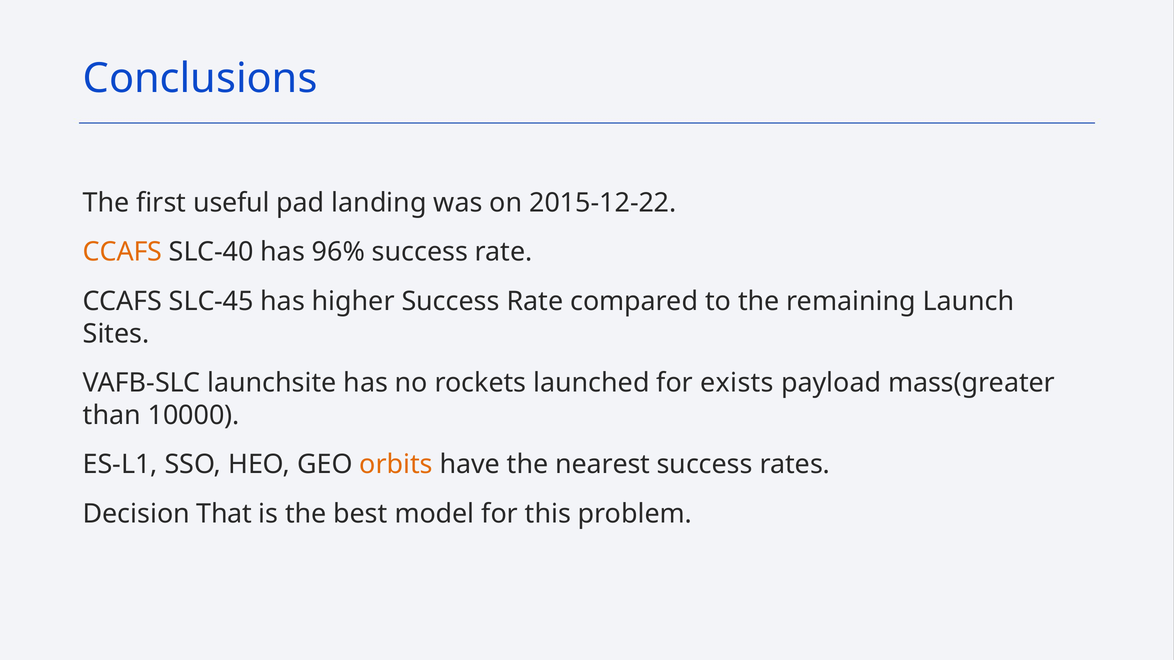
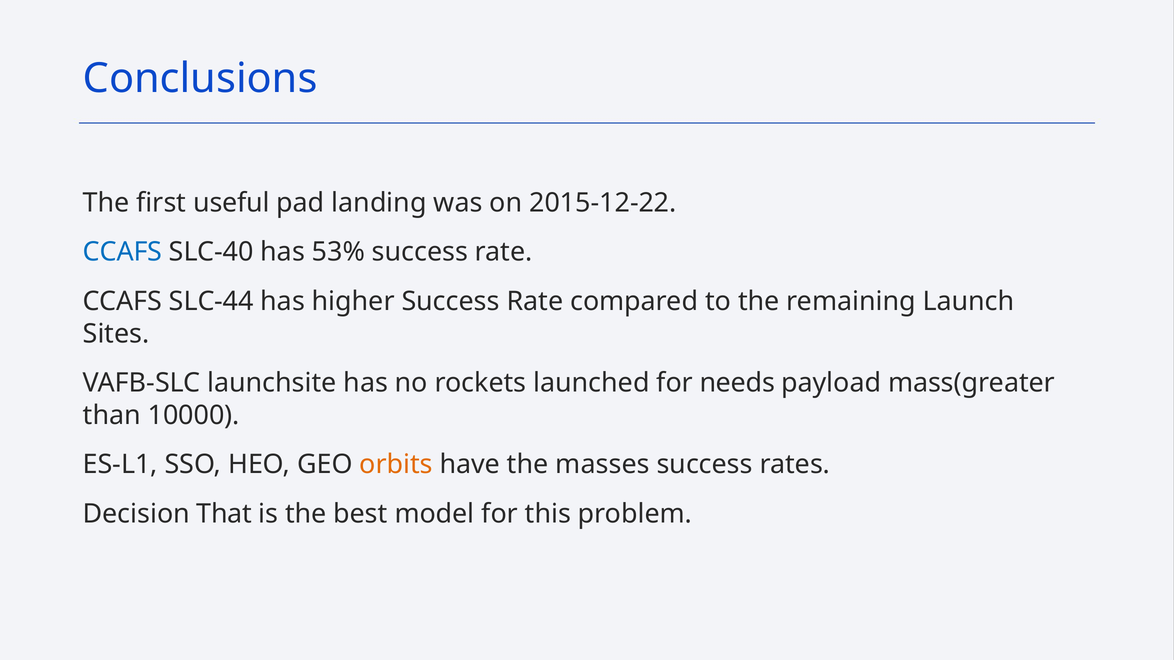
CCAFS colour: orange -> blue (123, 252)
96%: 96% -> 53% (338, 252)
SLC-45: SLC-45 -> SLC-44 (211, 302)
exists: exists -> needs (737, 383)
nearest: nearest -> masses (603, 465)
